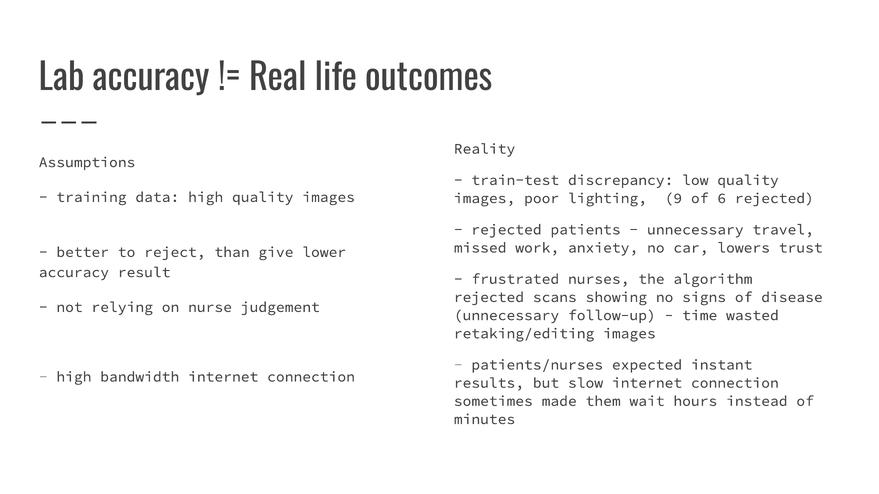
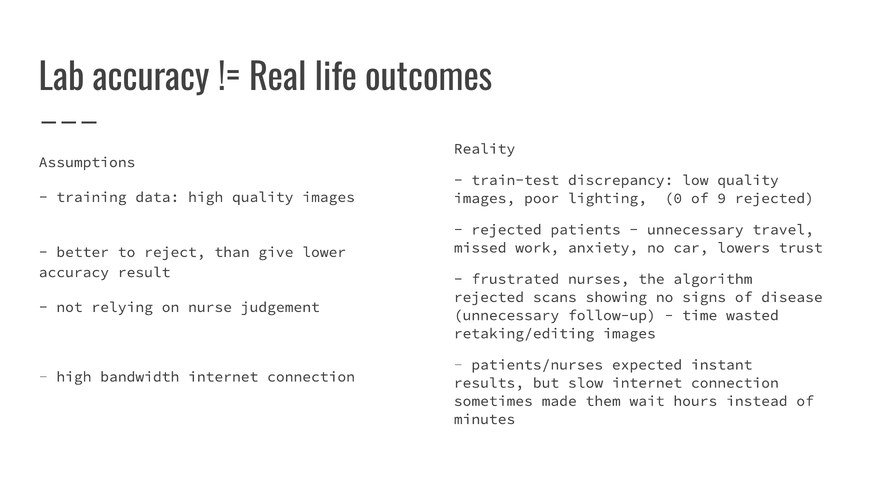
9: 9 -> 0 (673, 198)
6: 6 -> 9 (722, 198)
